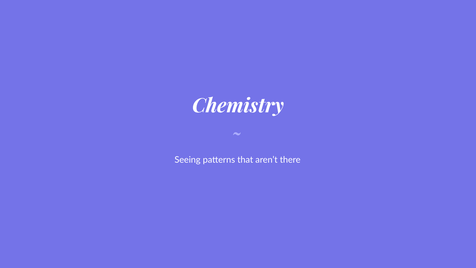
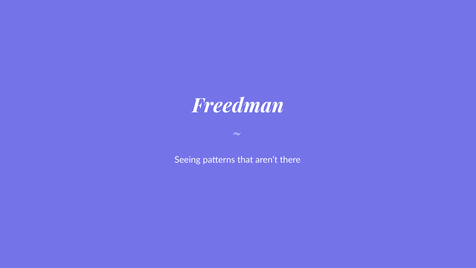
Chemistry: Chemistry -> Freedman (238, 106)
